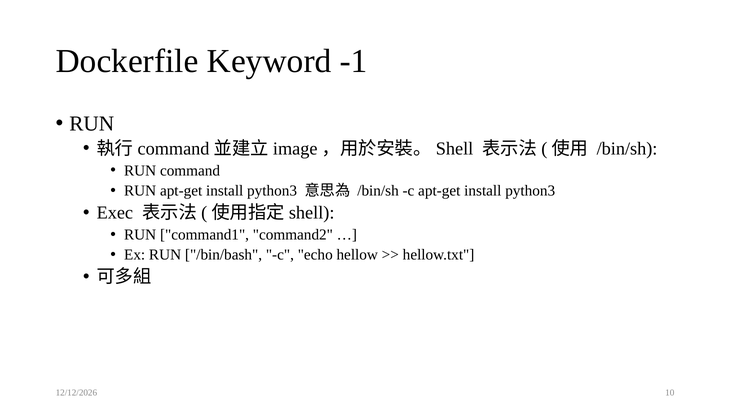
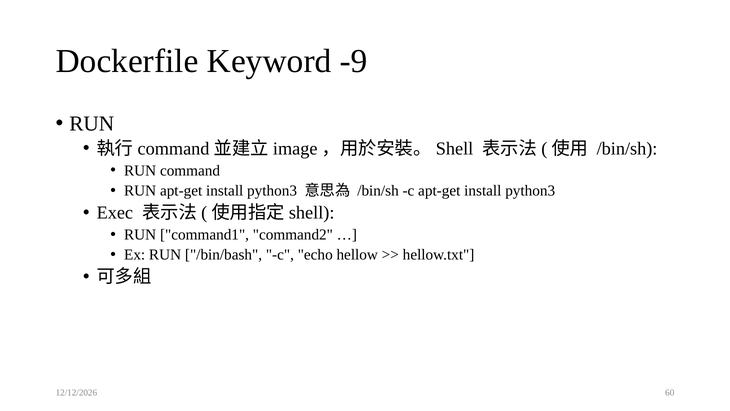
-1: -1 -> -9 (354, 61)
10: 10 -> 60 (670, 392)
